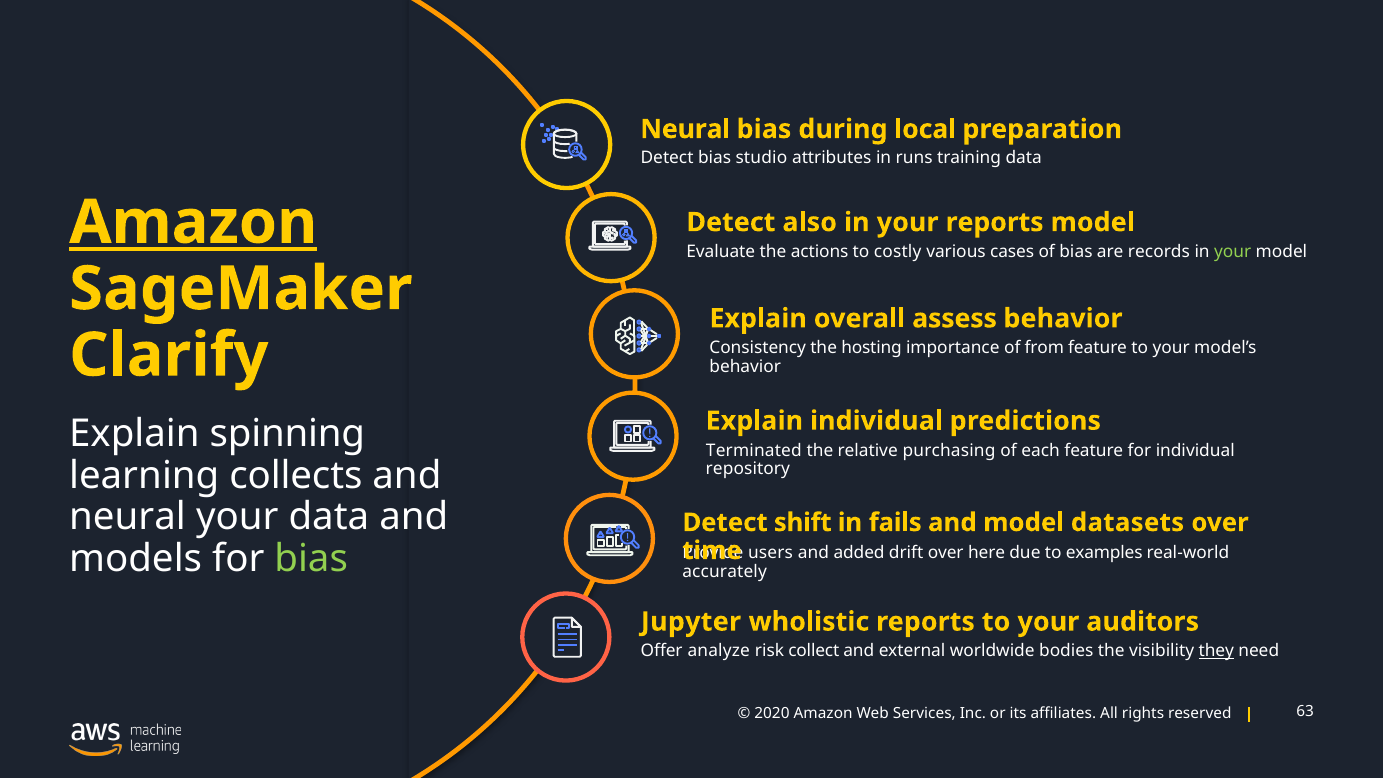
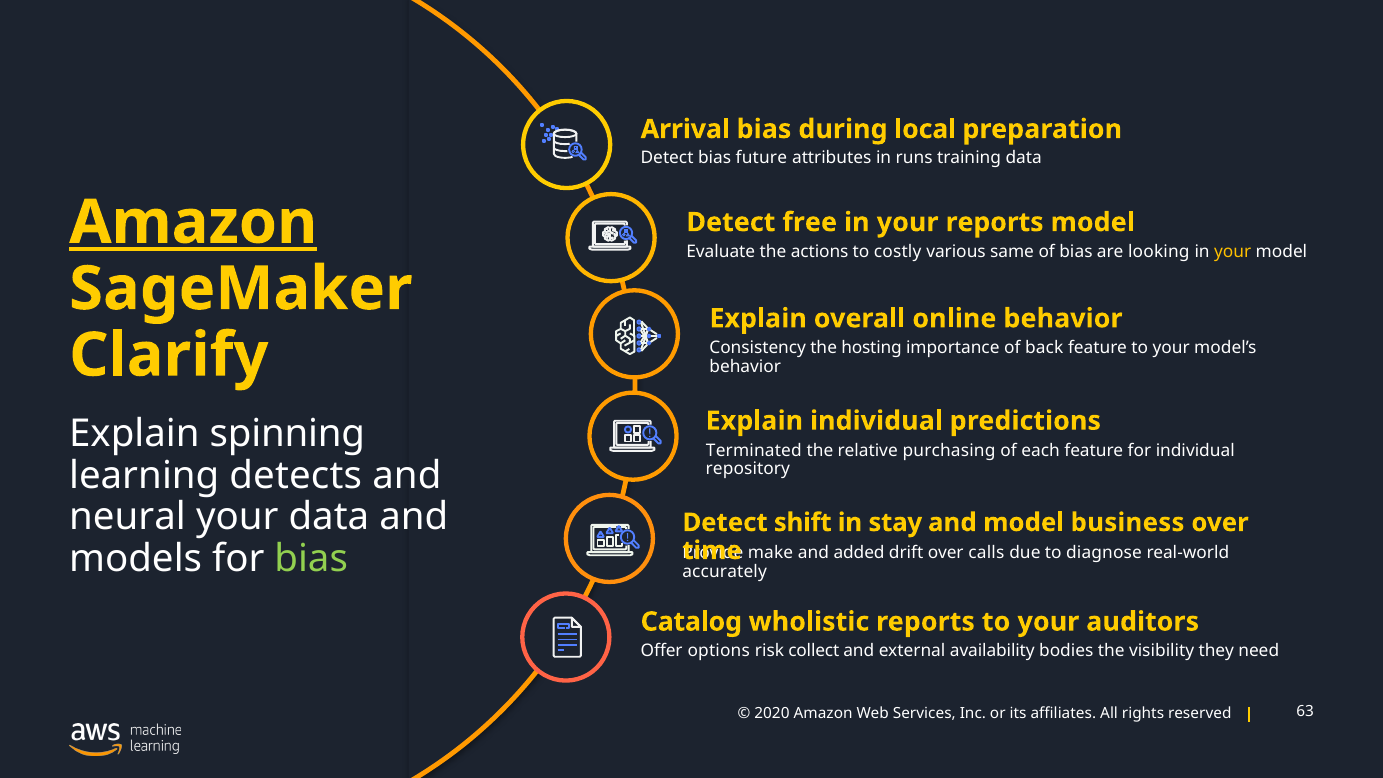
Neural: Neural -> Arrival (685, 129)
studio: studio -> future (761, 158)
also: also -> free (810, 222)
cases: cases -> same (1012, 252)
records: records -> looking (1159, 252)
your colour: light green -> yellow (1233, 252)
assess: assess -> online (954, 319)
from: from -> back (1044, 348)
collects: collects -> detects (296, 476)
fails: fails -> stay (895, 523)
datasets: datasets -> business (1128, 523)
users: users -> make (771, 553)
here: here -> calls (986, 553)
examples: examples -> diagnose (1104, 553)
Jupyter: Jupyter -> Catalog (691, 622)
analyze: analyze -> options (719, 651)
worldwide: worldwide -> availability (992, 651)
they underline: present -> none (1216, 651)
